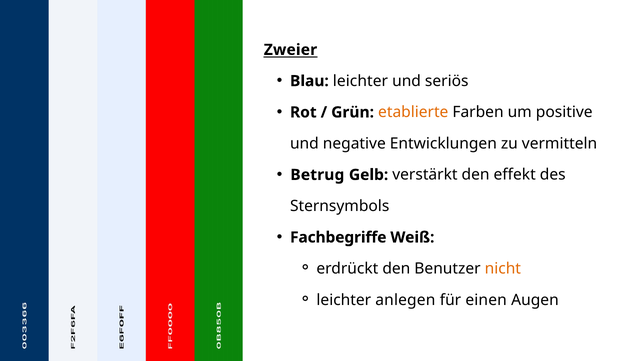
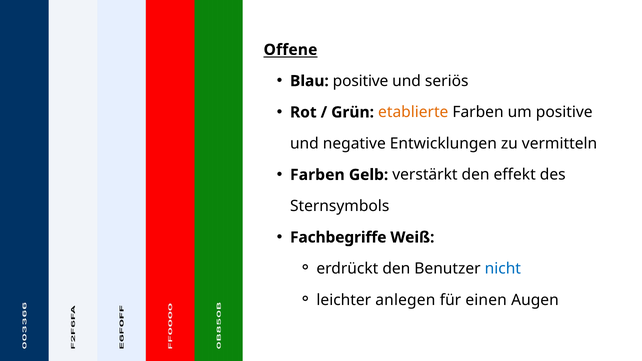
Zweier: Zweier -> Offene (290, 50)
Blau leichter: leichter -> positive (361, 81)
Betrug: Betrug -> Farben (317, 175)
nicht colour: orange -> blue (503, 269)
